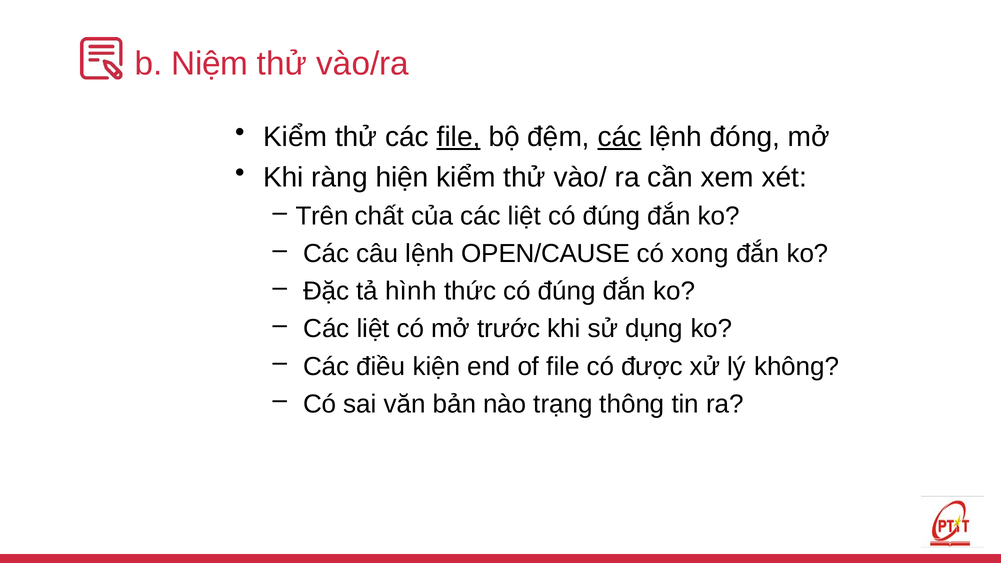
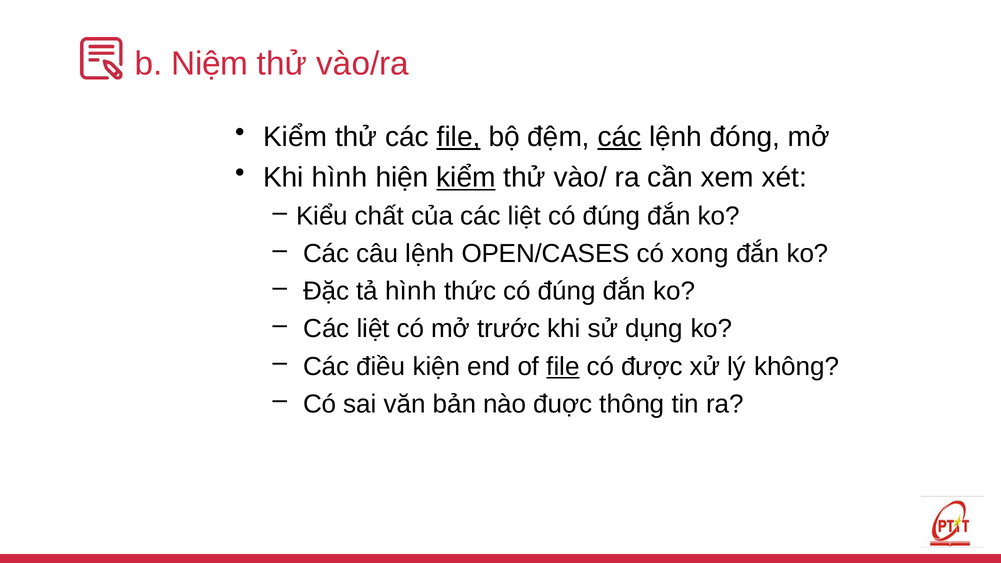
Khi ràng: ràng -> hình (339, 178)
kiểm underline: none -> present (466, 178)
Trên: Trên -> Kiểu (322, 216)
OPEN/CAUSE: OPEN/CAUSE -> OPEN/CASES (546, 254)
file underline: none -> present (563, 366)
trạng: trạng -> đuợc (563, 404)
